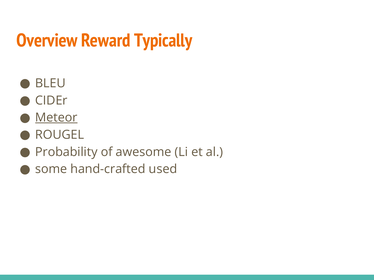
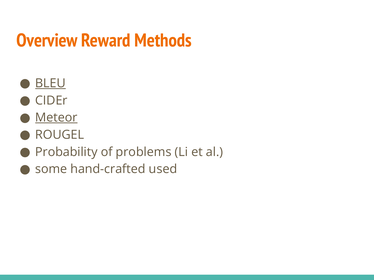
Typically: Typically -> Methods (163, 41)
BLEU underline: none -> present (50, 83)
awesome: awesome -> problems (144, 152)
